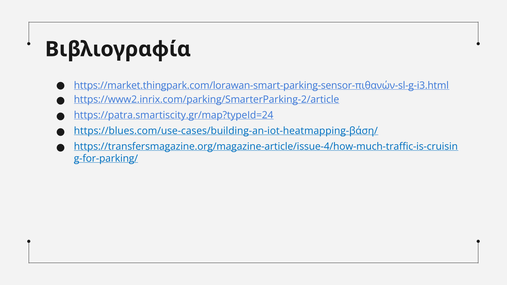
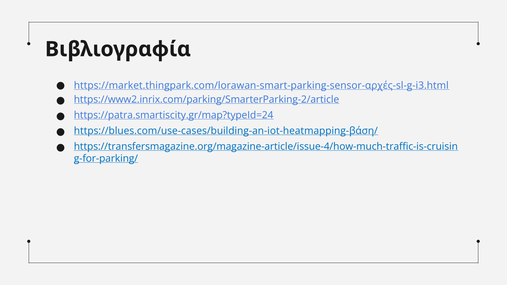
https://market.thingpark.com/lorawan-smart-parking-sensor-πιθανών-sl-g-i3.html: https://market.thingpark.com/lorawan-smart-parking-sensor-πιθανών-sl-g-i3.html -> https://market.thingpark.com/lorawan-smart-parking-sensor-αρχές-sl-g-i3.html (261, 86)
